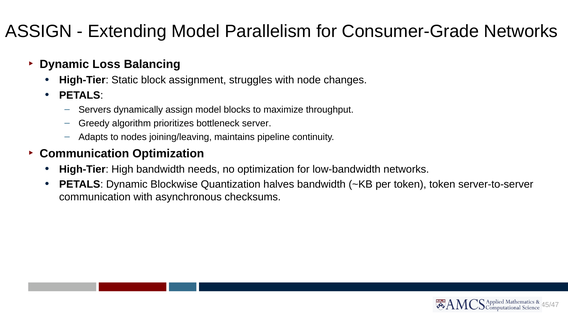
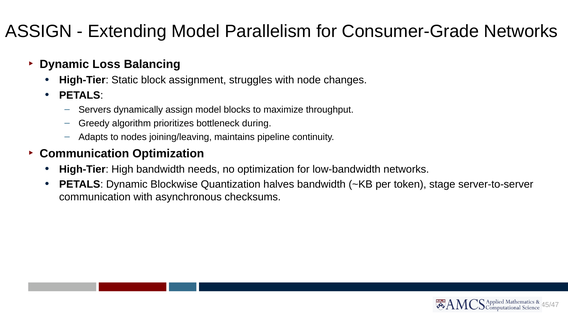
server: server -> during (257, 123)
token token: token -> stage (442, 185)
